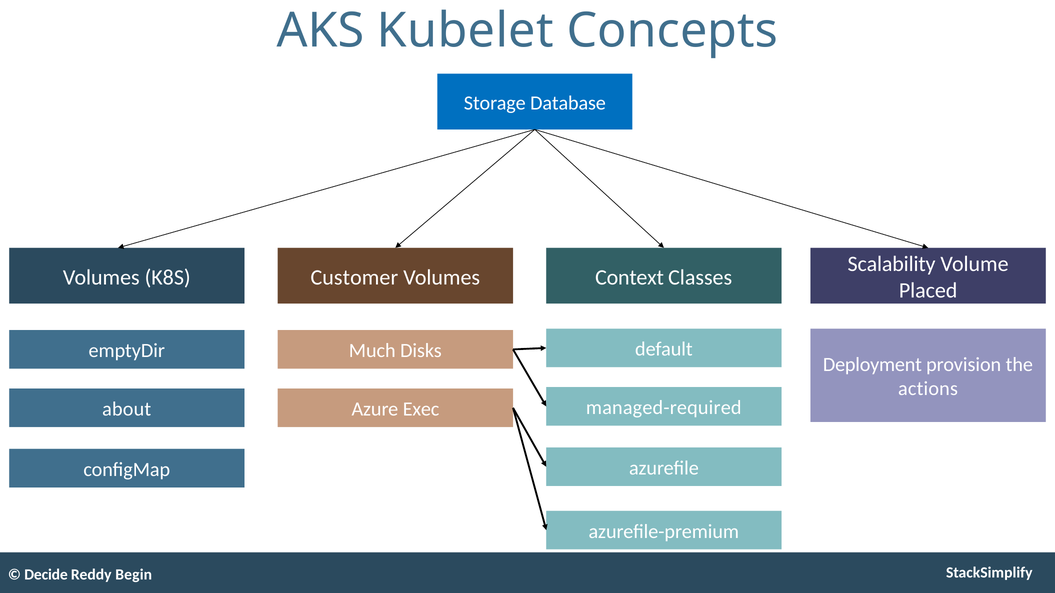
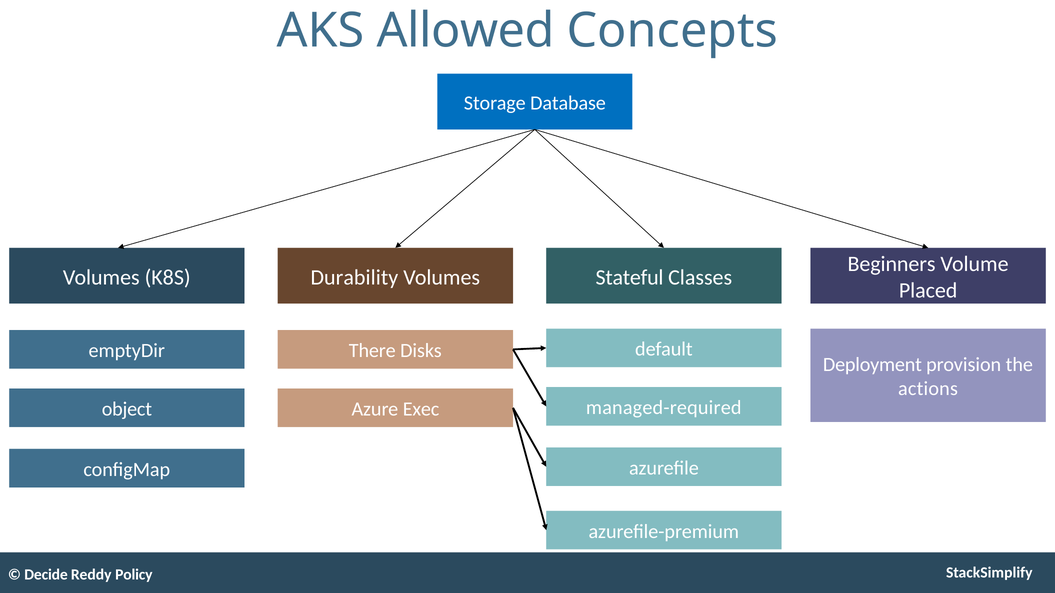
Kubelet: Kubelet -> Allowed (466, 31)
Scalability: Scalability -> Beginners (892, 264)
Customer: Customer -> Durability (354, 277)
Context: Context -> Stateful (630, 277)
Much: Much -> There (372, 351)
about: about -> object (127, 410)
Begin: Begin -> Policy (134, 575)
